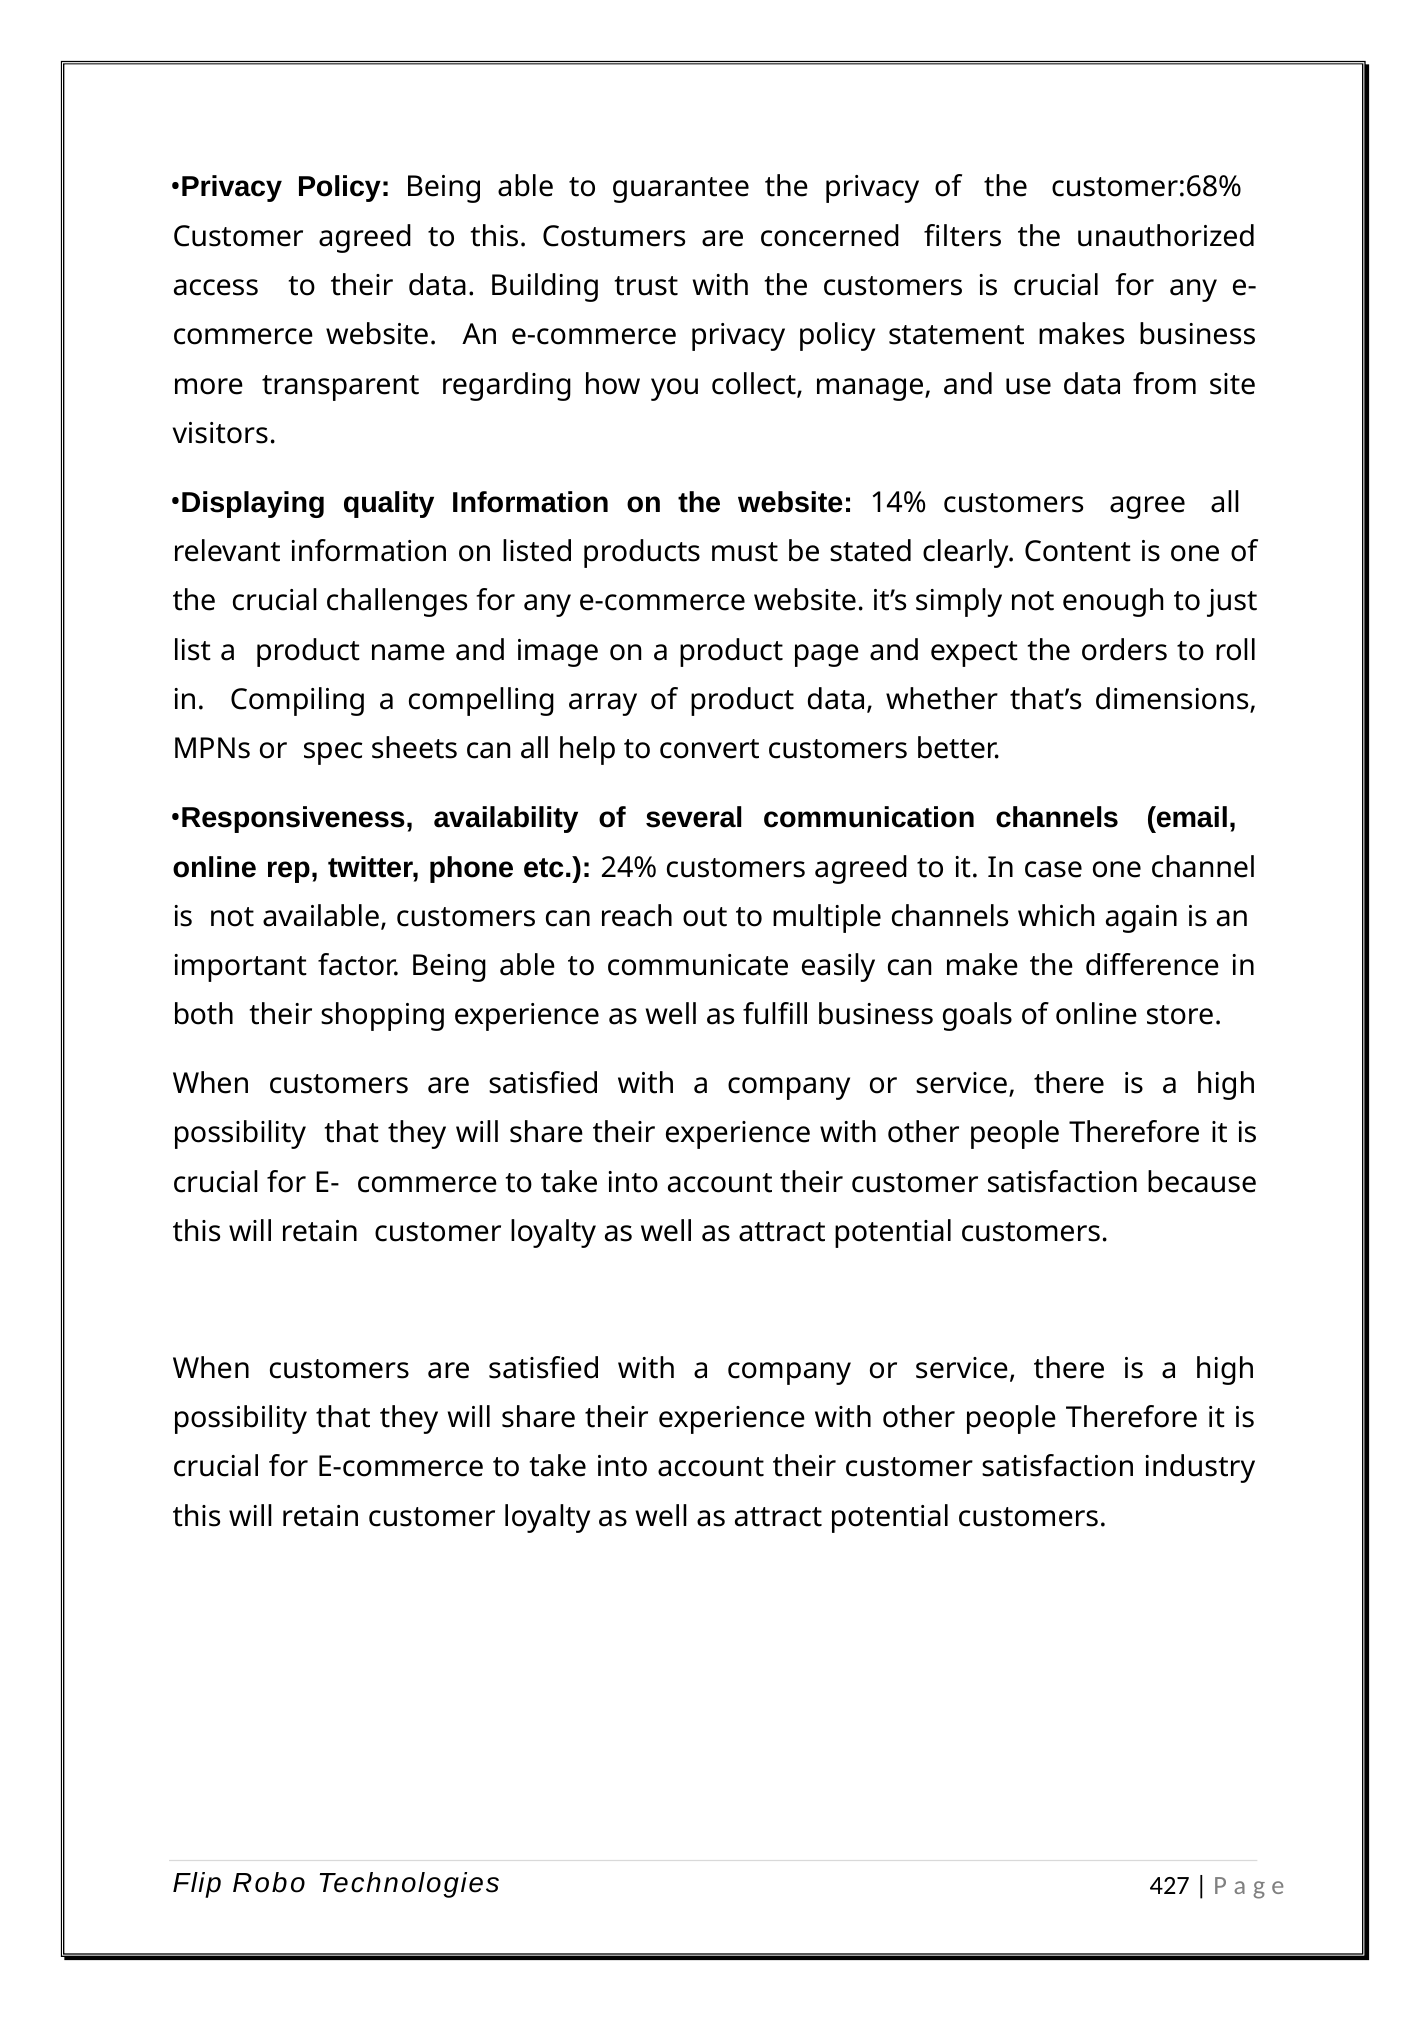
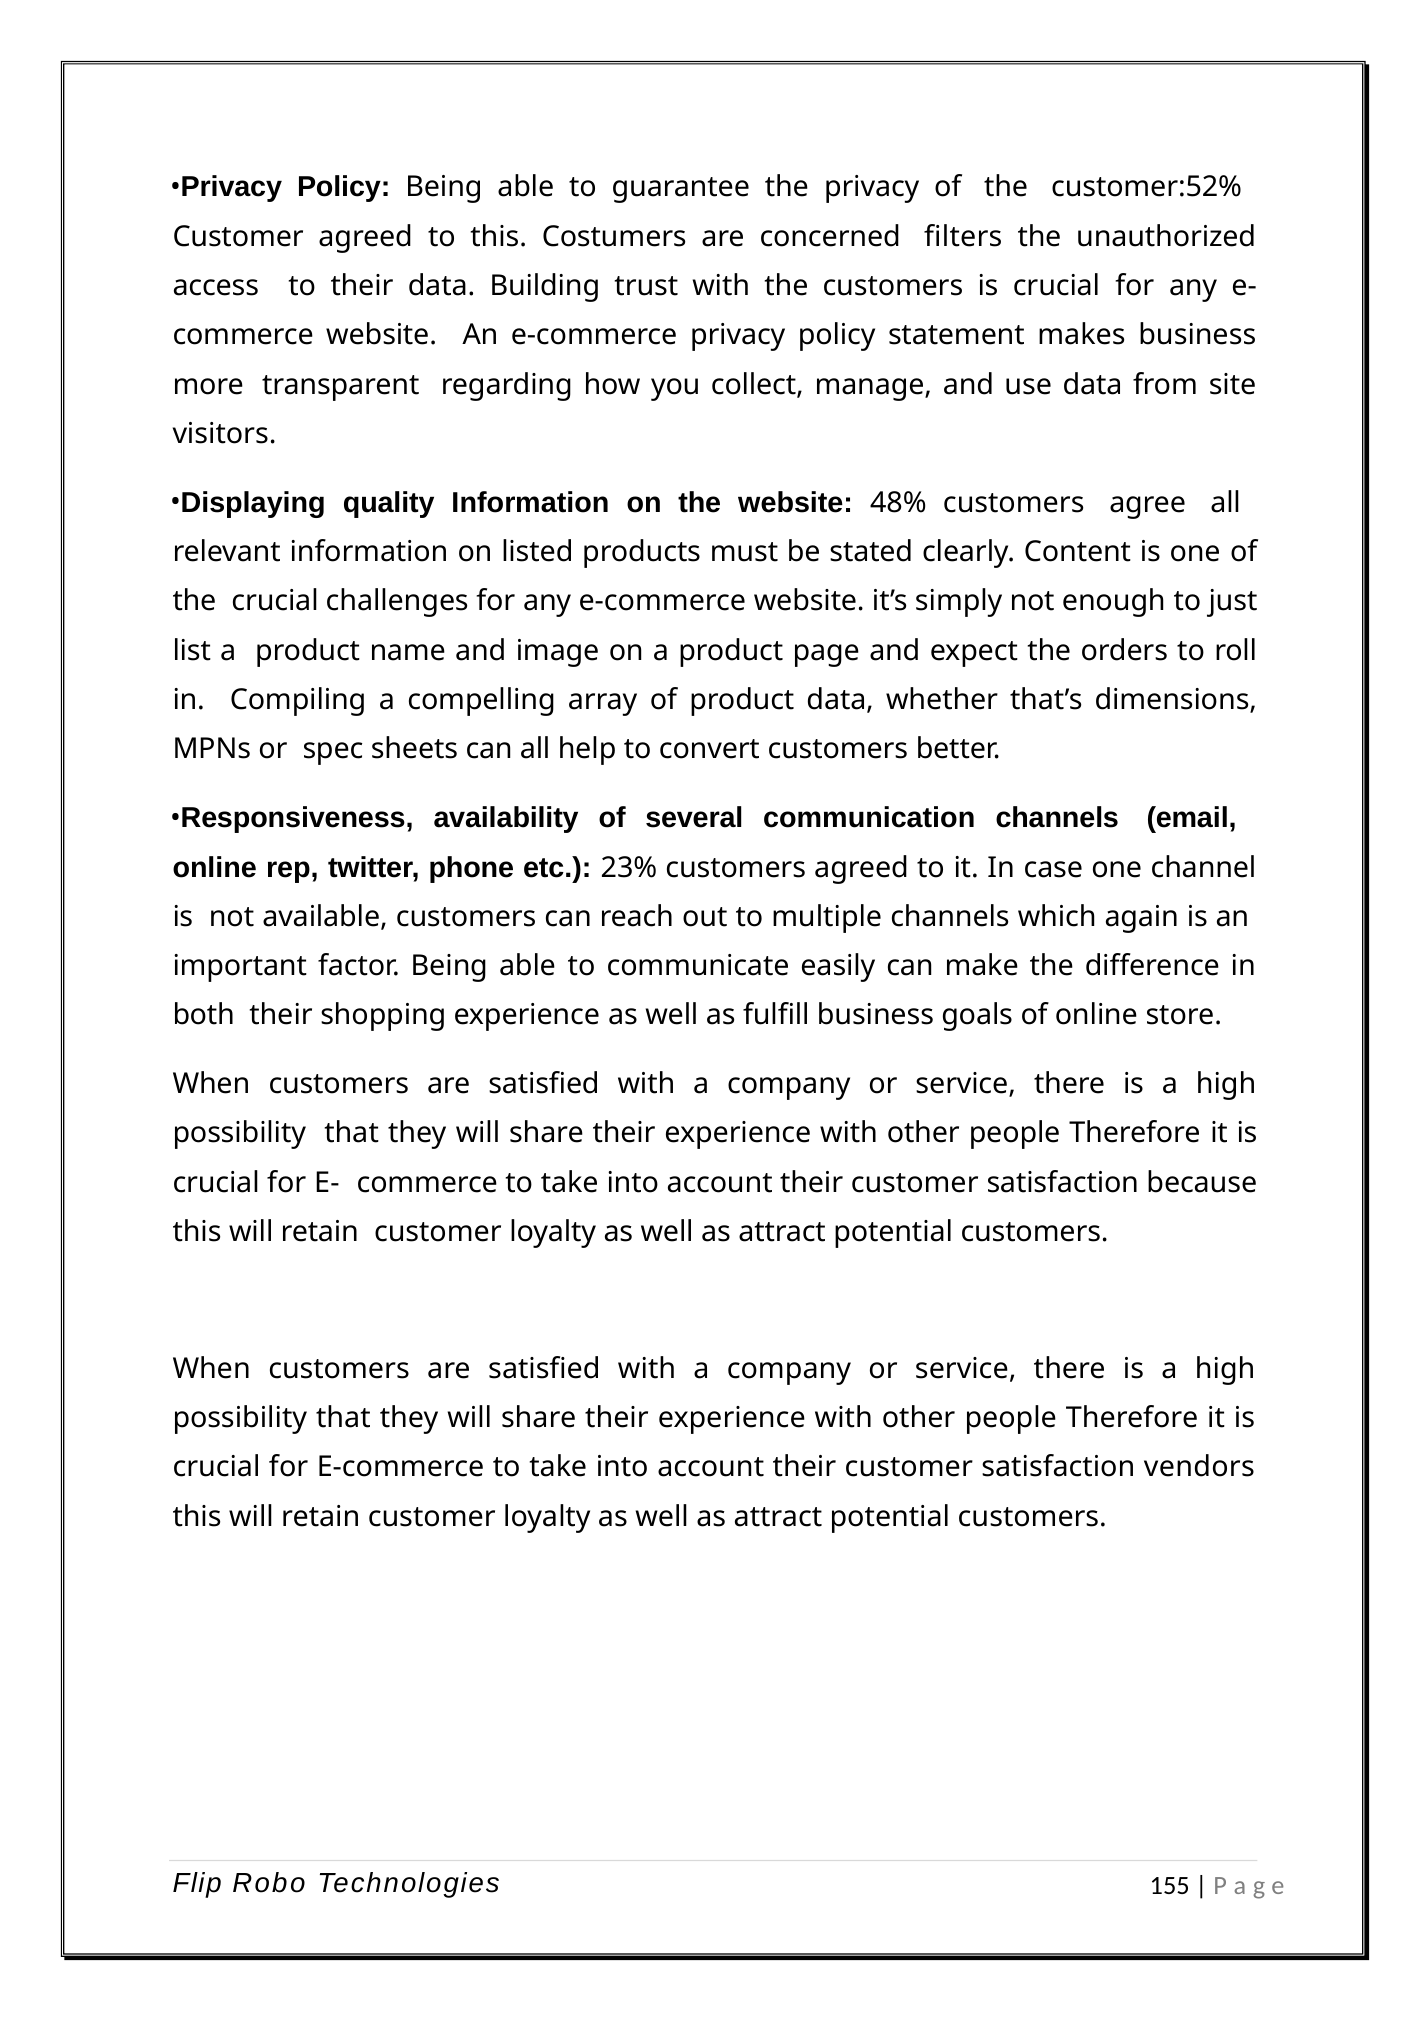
customer:68%: customer:68% -> customer:52% (1147, 187)
14%: 14% -> 48% (898, 502)
24%: 24% -> 23% (629, 867)
industry: industry -> vendors (1199, 1467)
427: 427 -> 155 (1170, 1885)
